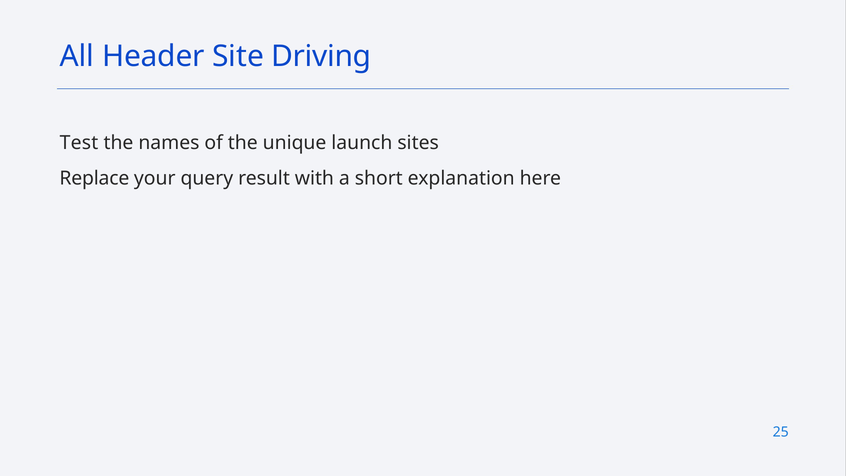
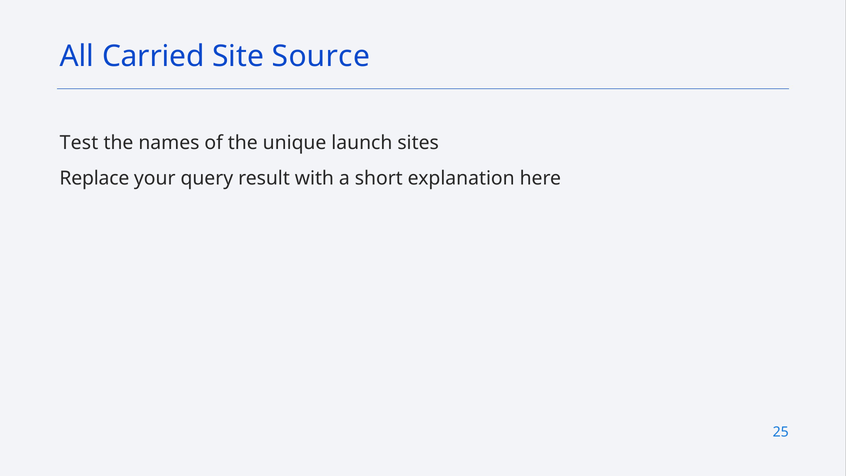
Header: Header -> Carried (153, 57)
Driving: Driving -> Source (321, 57)
